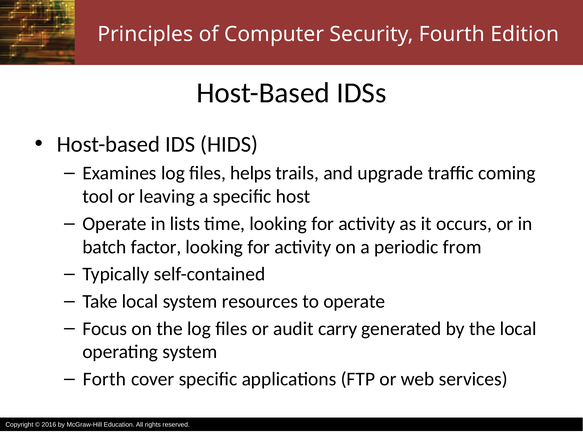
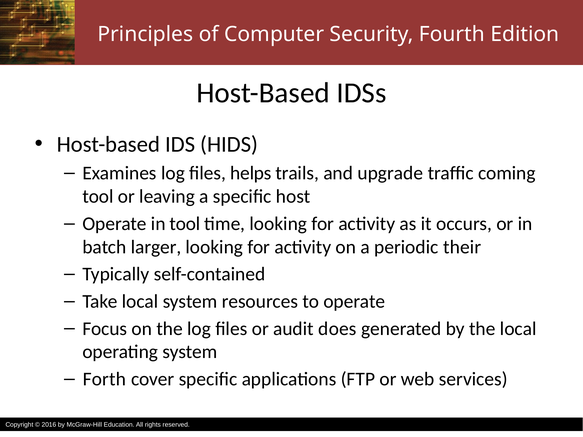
in lists: lists -> tool (185, 224)
factor: factor -> larger (156, 247)
from: from -> their (462, 247)
carry: carry -> does (337, 329)
